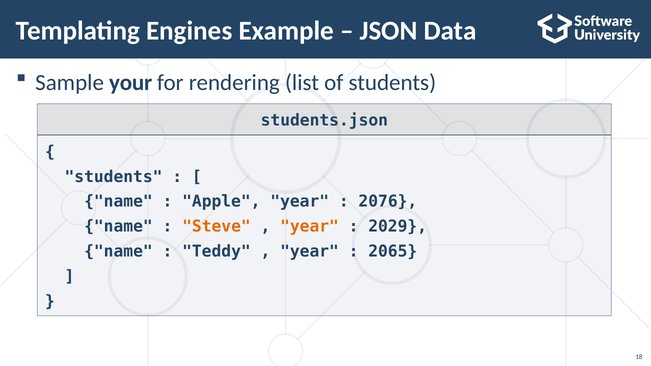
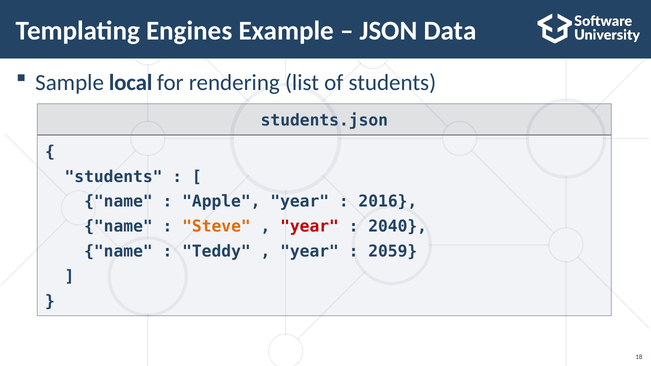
your: your -> local (131, 83)
2076: 2076 -> 2016 (388, 202)
year colour: orange -> red (310, 227)
2029: 2029 -> 2040 (398, 227)
2065: 2065 -> 2059 (393, 252)
